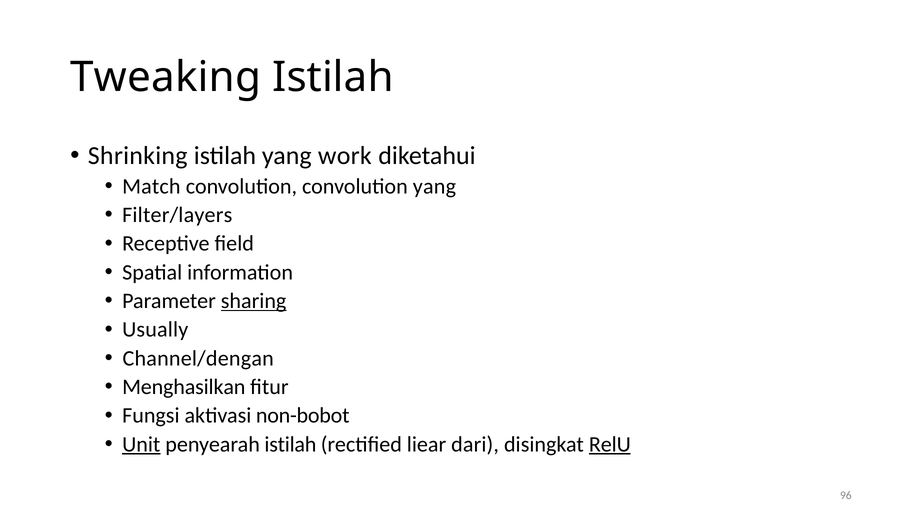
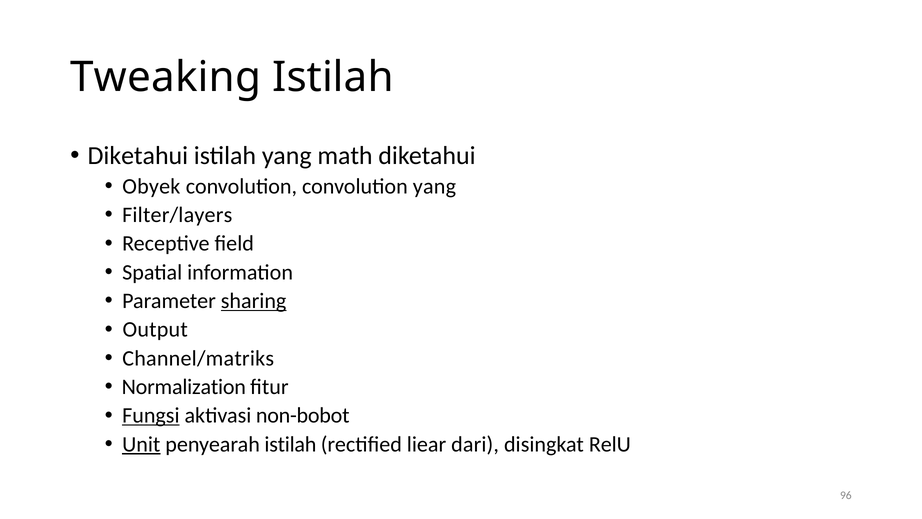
Shrinking: Shrinking -> Diketahui (138, 155)
work: work -> math (345, 155)
Match: Match -> Obyek (151, 186)
Usually: Usually -> Output (155, 329)
Channel/dengan: Channel/dengan -> Channel/matriks (198, 358)
Menghasilkan: Menghasilkan -> Normalization (184, 387)
Fungsi underline: none -> present (151, 415)
RelU underline: present -> none (610, 444)
